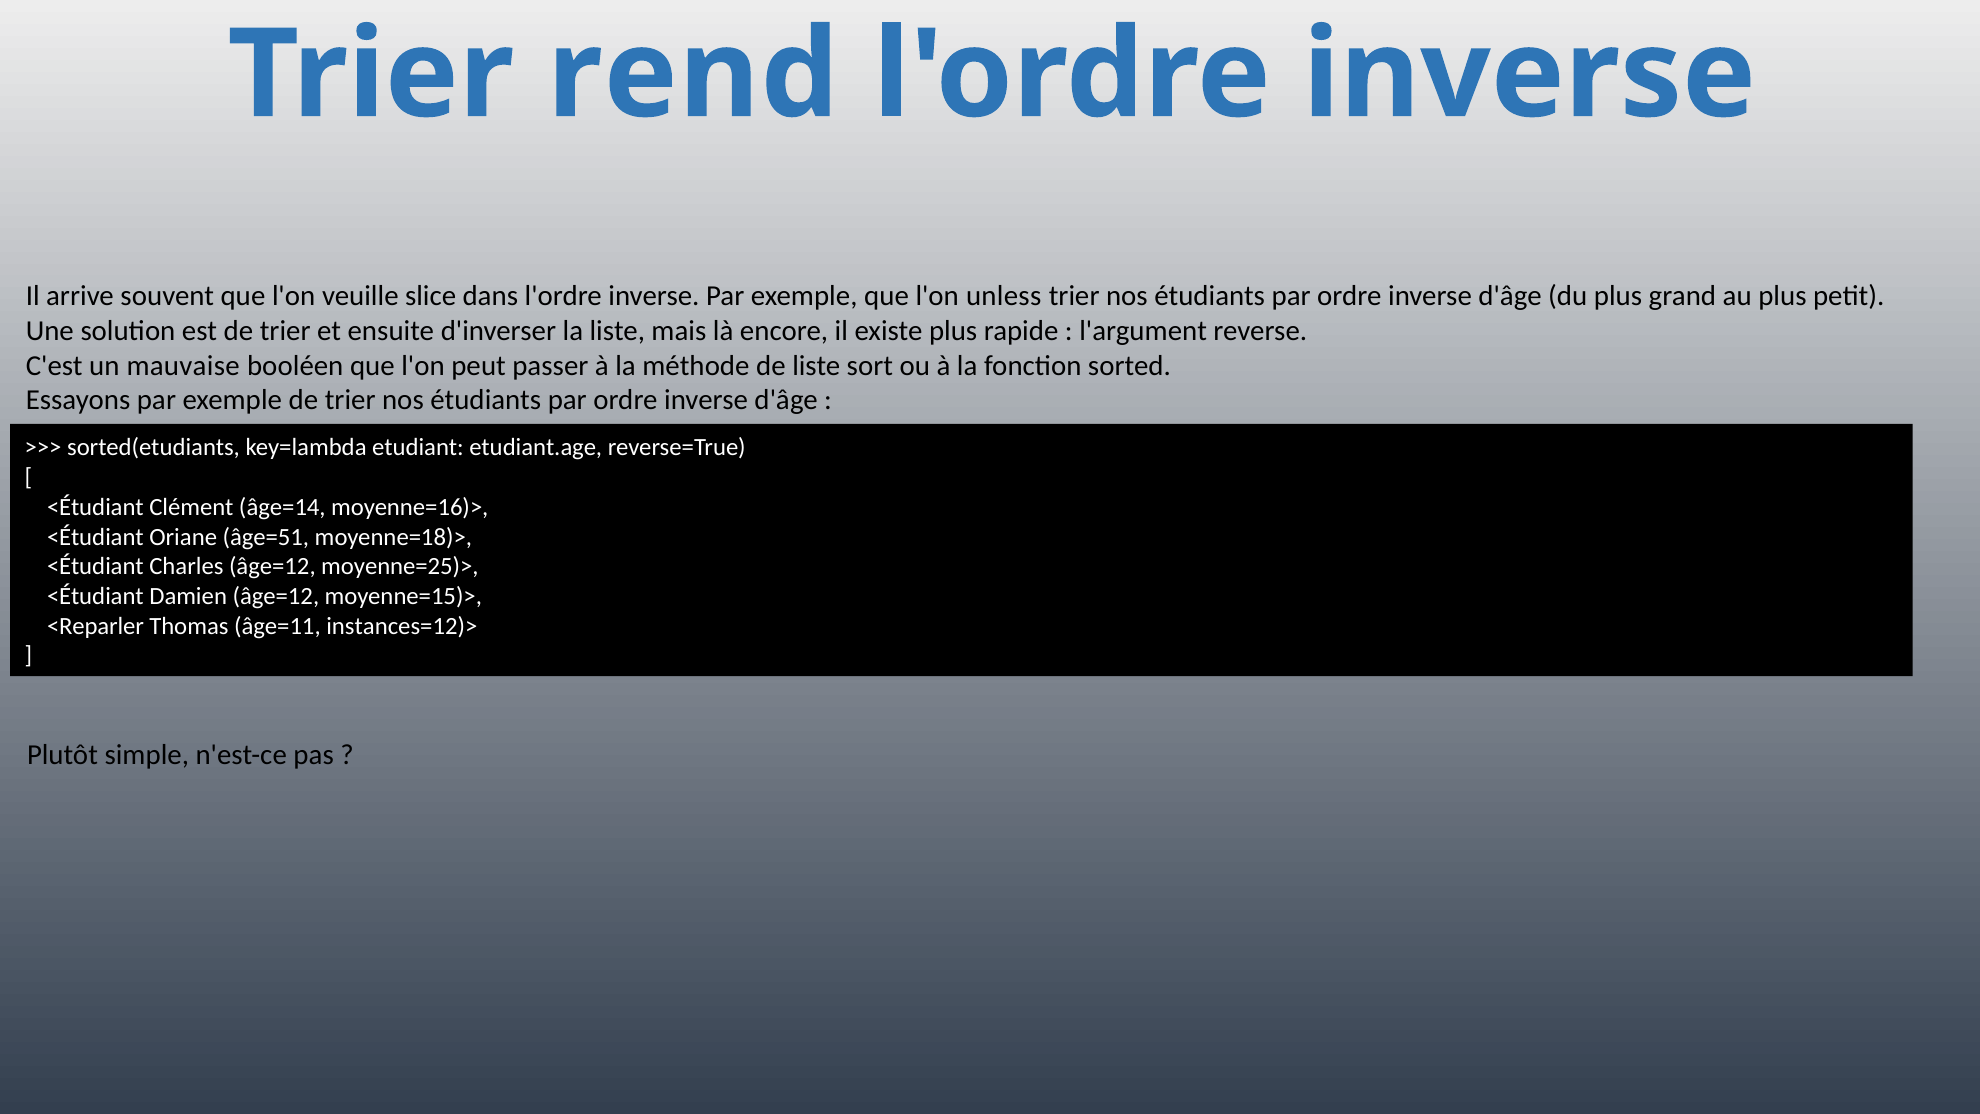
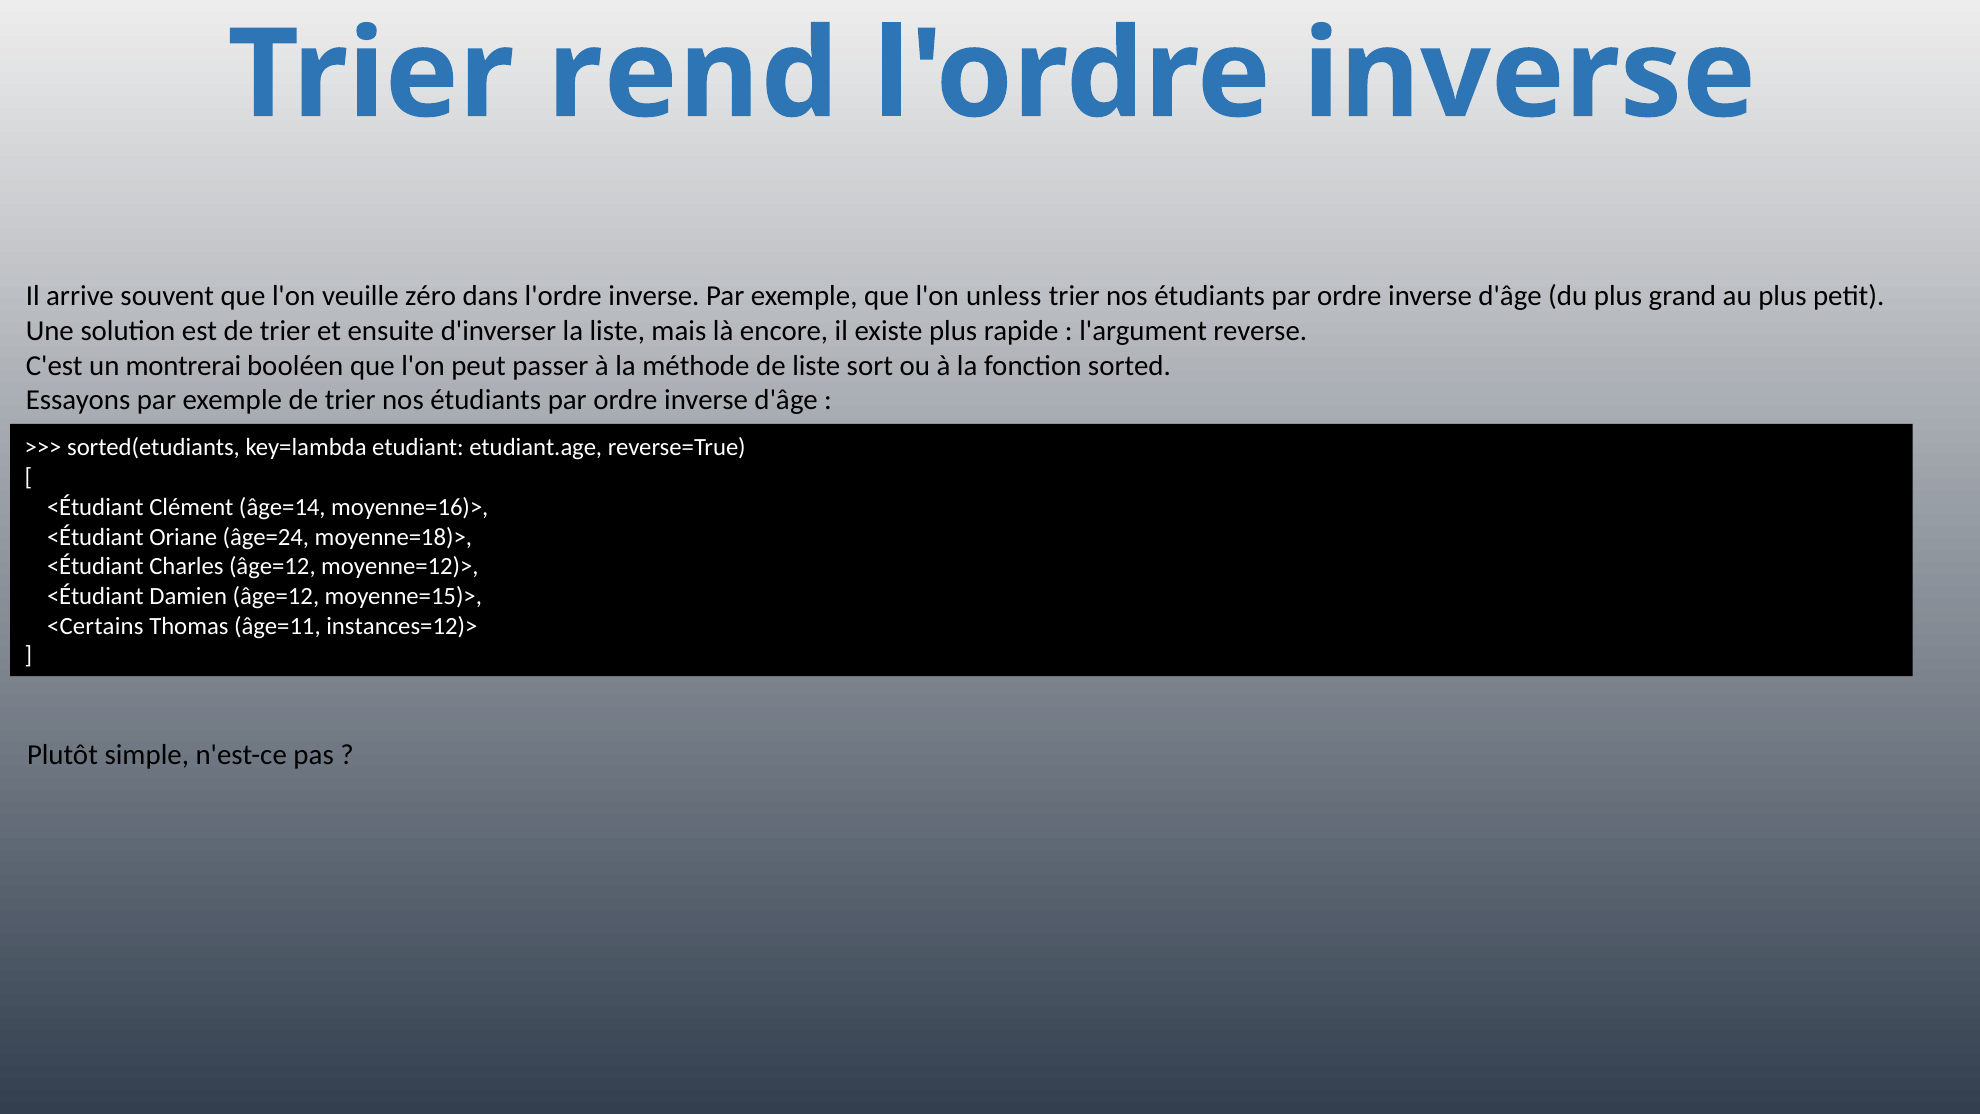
slice: slice -> zéro (431, 296)
mauvaise: mauvaise -> montrerai (183, 366)
âge=51: âge=51 -> âge=24 (266, 537)
moyenne=25)>: moyenne=25)> -> moyenne=12)> (400, 566)
<Reparler: <Reparler -> <Certains (95, 626)
